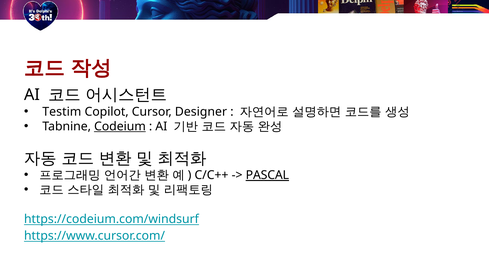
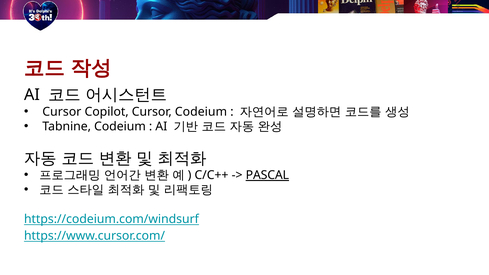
Testim: Testim -> Cursor (62, 112)
Cursor Designer: Designer -> Codeium (201, 112)
Codeium underline: present -> none (120, 126)
